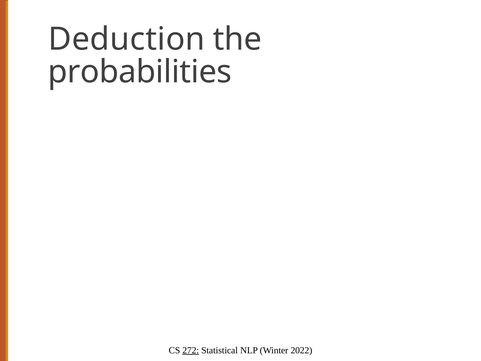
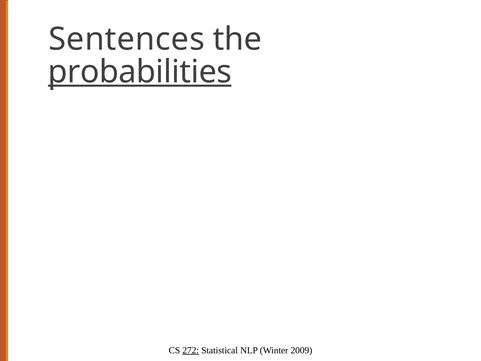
Deduction: Deduction -> Sentences (127, 39)
probabilities underline: none -> present (140, 72)
2022: 2022 -> 2009 (301, 350)
